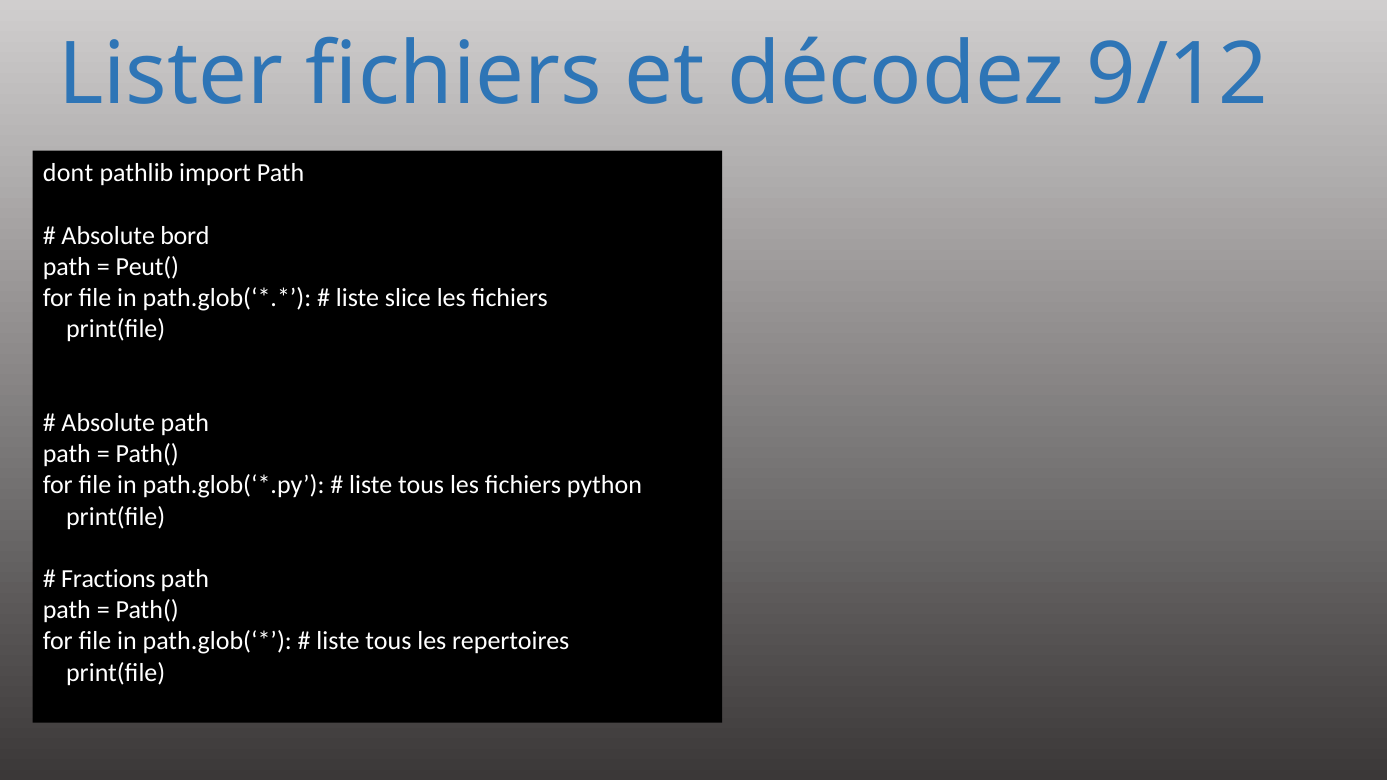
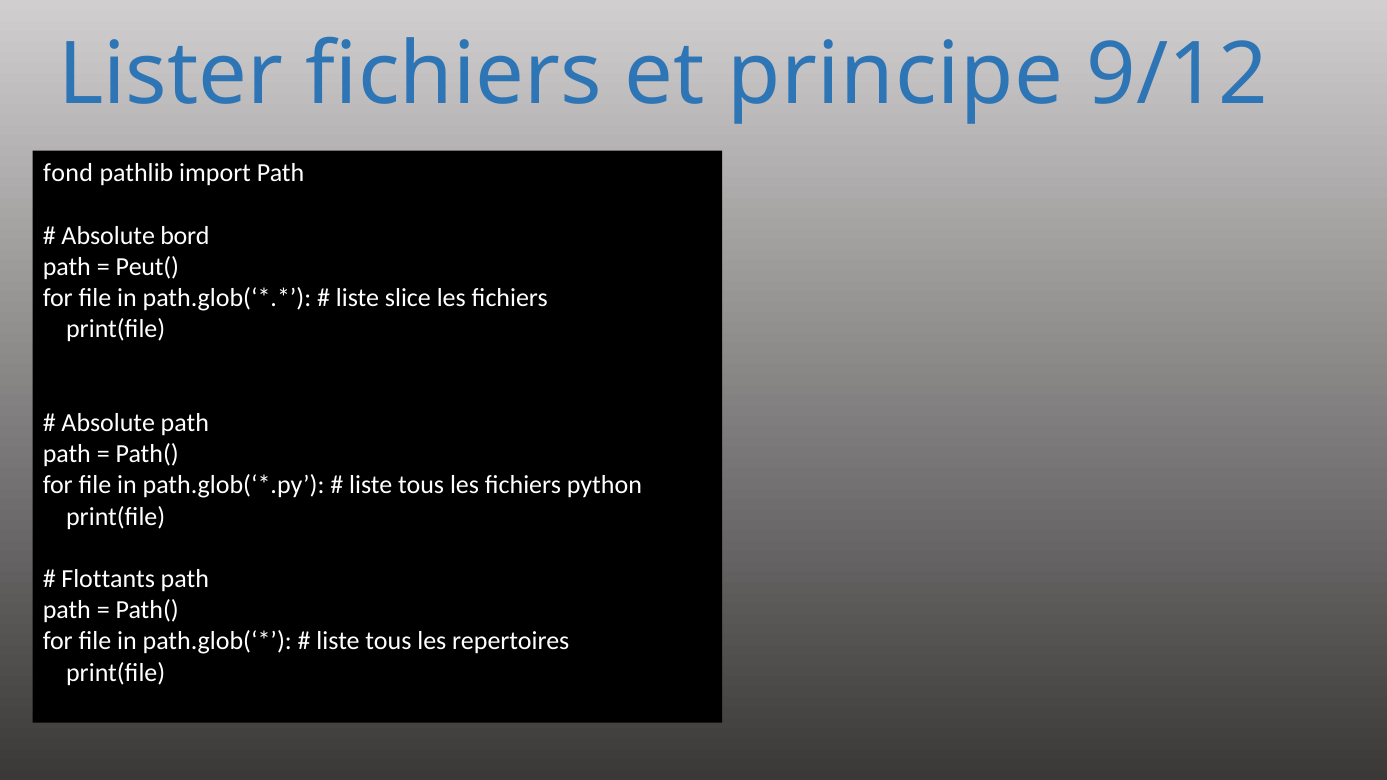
décodez: décodez -> principe (895, 75)
dont: dont -> fond (68, 173)
Fractions: Fractions -> Flottants (108, 579)
